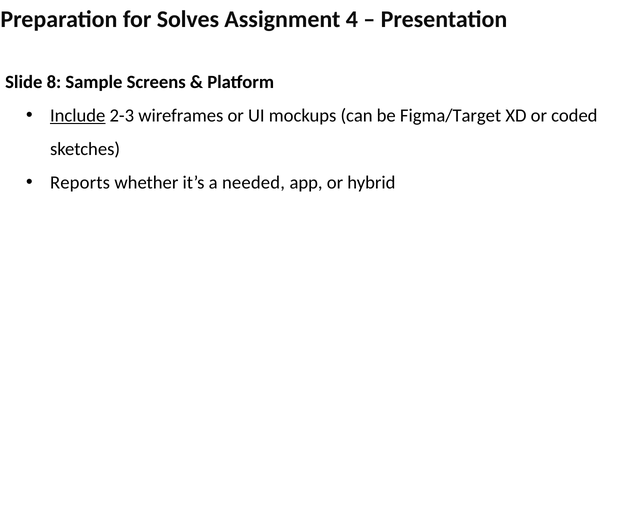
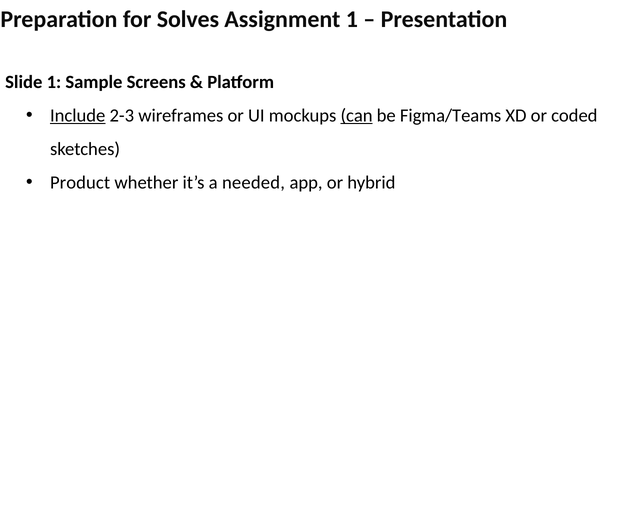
Assignment 4: 4 -> 1 (352, 19)
Slide 8: 8 -> 1 (54, 82)
can underline: none -> present (357, 115)
Figma/Target: Figma/Target -> Figma/Teams (451, 115)
Reports: Reports -> Product (80, 183)
